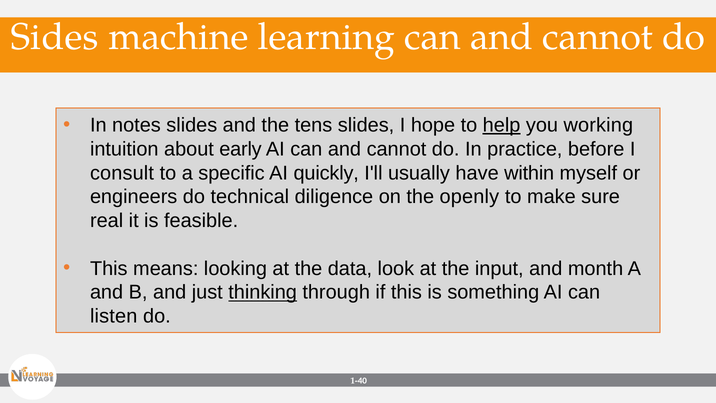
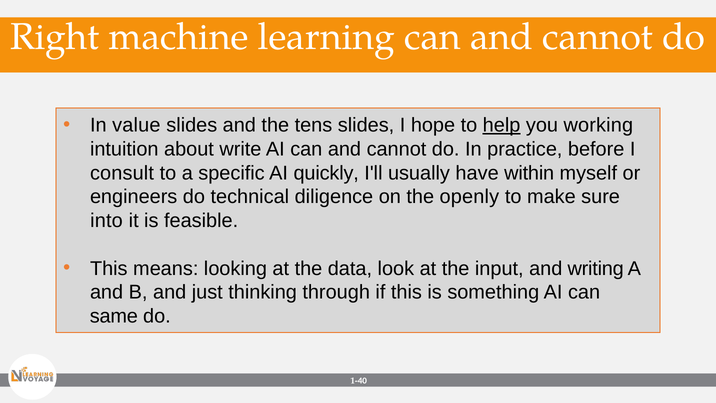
Sides: Sides -> Right (55, 37)
notes: notes -> value (136, 125)
early: early -> write (240, 149)
real: real -> into (106, 221)
month: month -> writing (596, 268)
thinking underline: present -> none (263, 292)
listen: listen -> same (114, 316)
